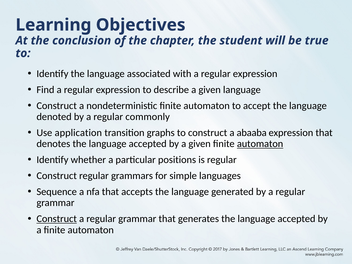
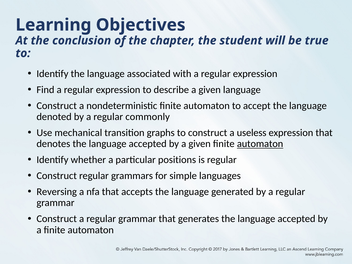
application: application -> mechanical (78, 133)
abaaba: abaaba -> useless (252, 133)
Sequence: Sequence -> Reversing (57, 192)
Construct underline: present -> none (57, 219)
